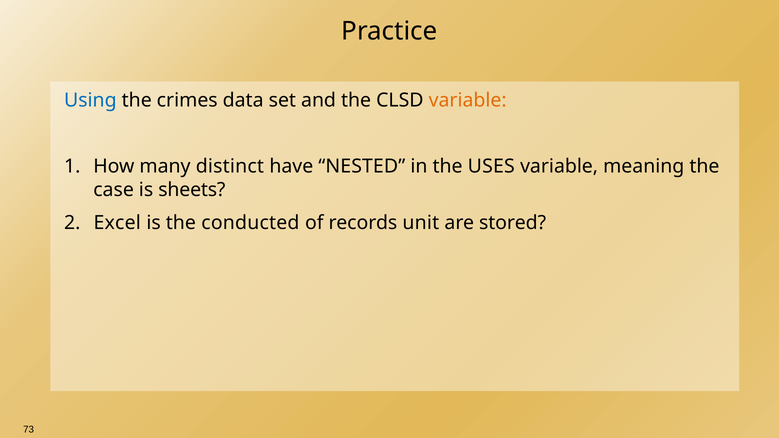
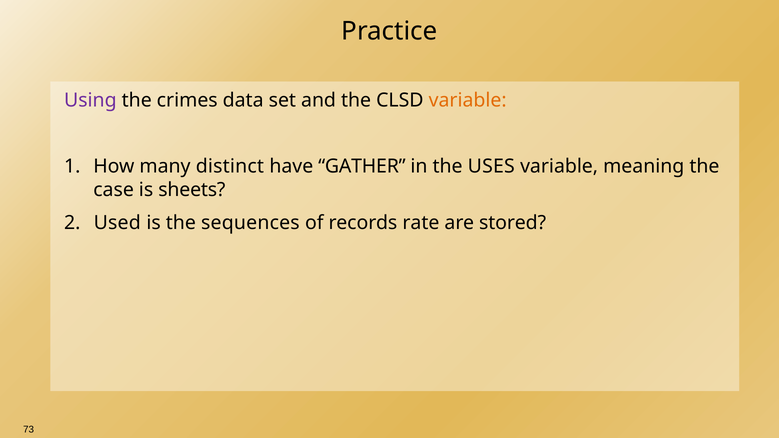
Using colour: blue -> purple (90, 100)
NESTED: NESTED -> GATHER (362, 167)
Excel: Excel -> Used (117, 223)
conducted: conducted -> sequences (250, 223)
unit: unit -> rate (421, 223)
